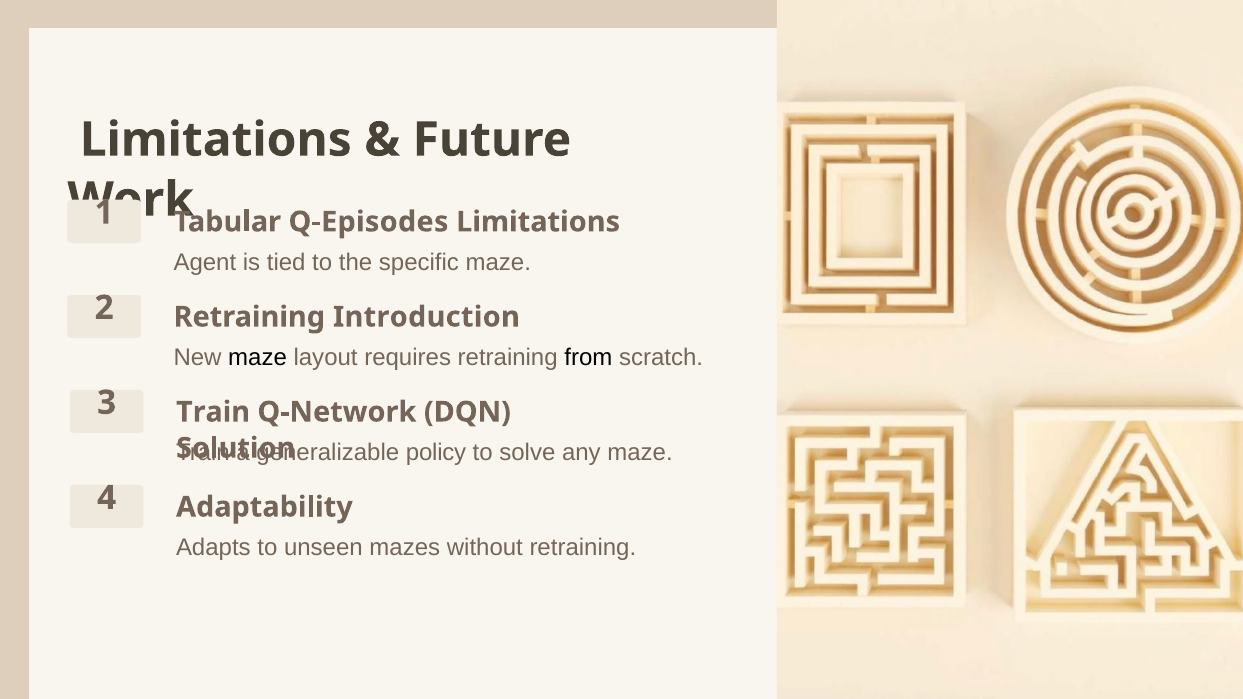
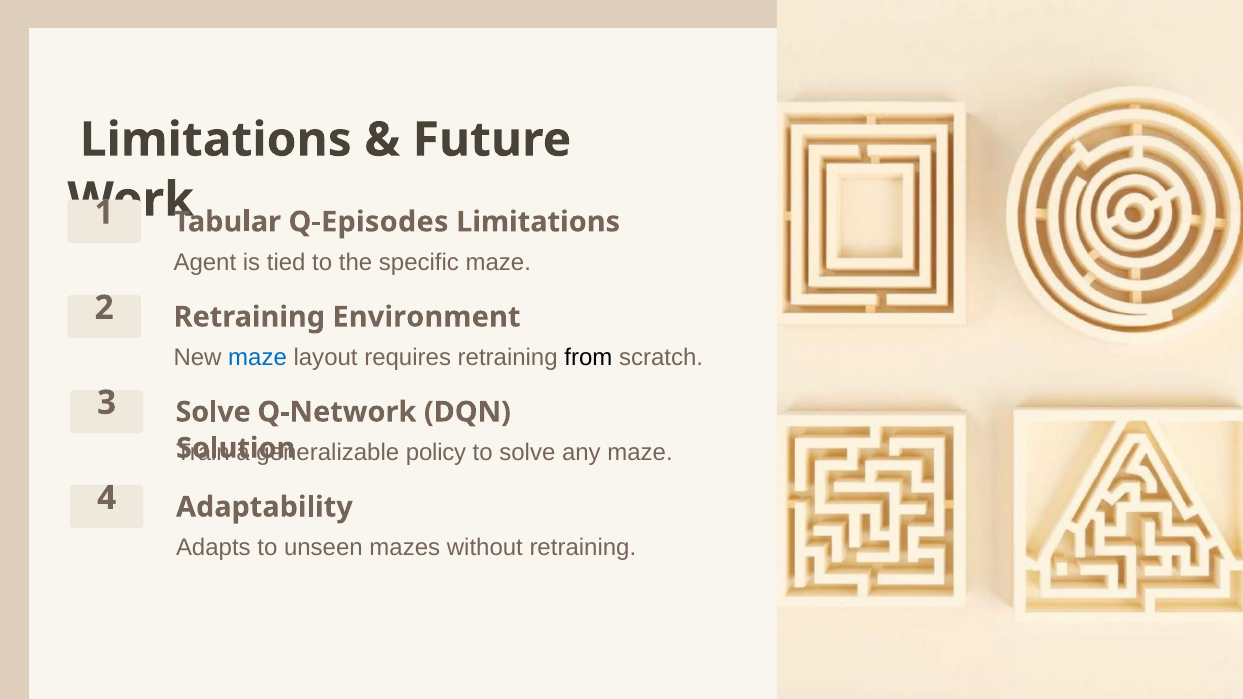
Introduction: Introduction -> Environment (426, 317)
maze colour: black -> blue (258, 358)
3 Train: Train -> Solve (213, 412)
